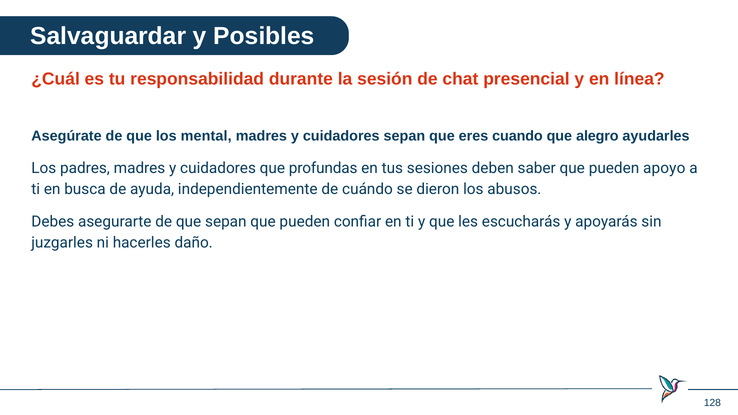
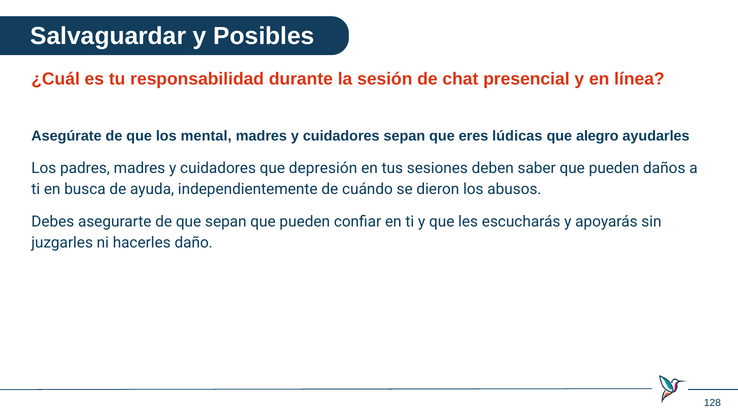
cuando: cuando -> lúdicas (517, 136)
profundas: profundas -> depresión (323, 168)
apoyo: apoyo -> daños (664, 168)
